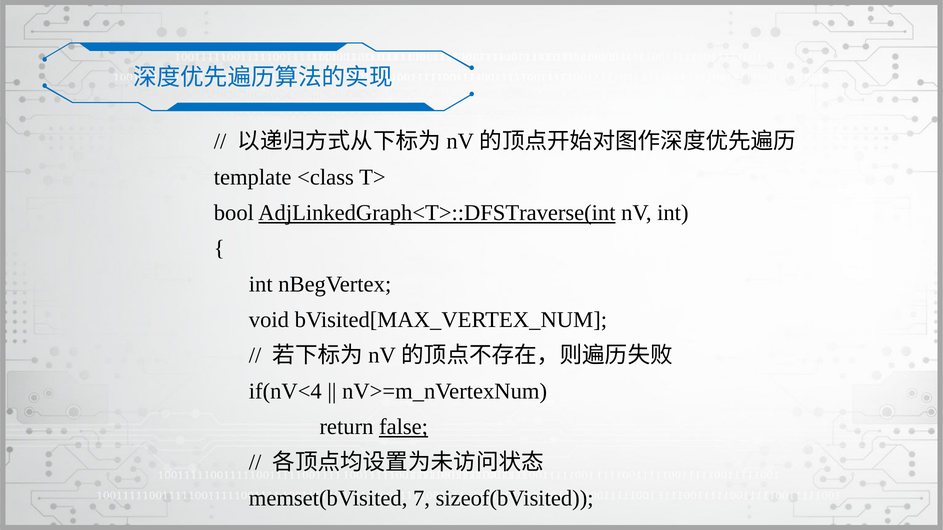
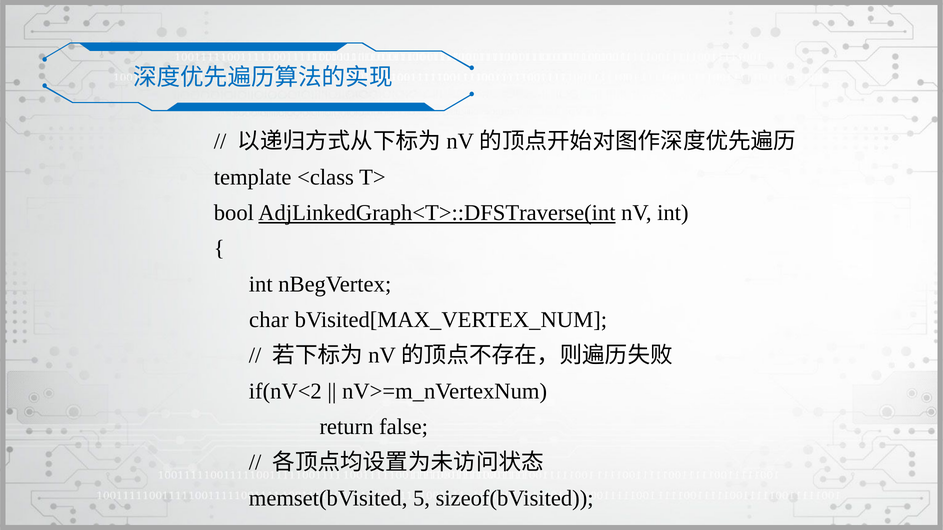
void: void -> char (269, 320)
if(nV<4: if(nV<4 -> if(nV<2 (285, 392)
false underline: present -> none (404, 427)
7: 7 -> 5 (422, 499)
